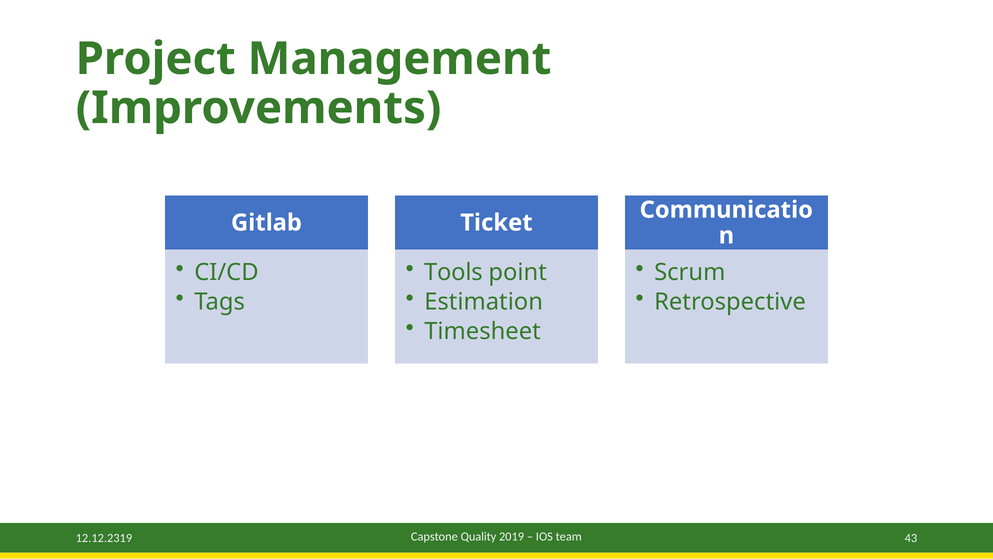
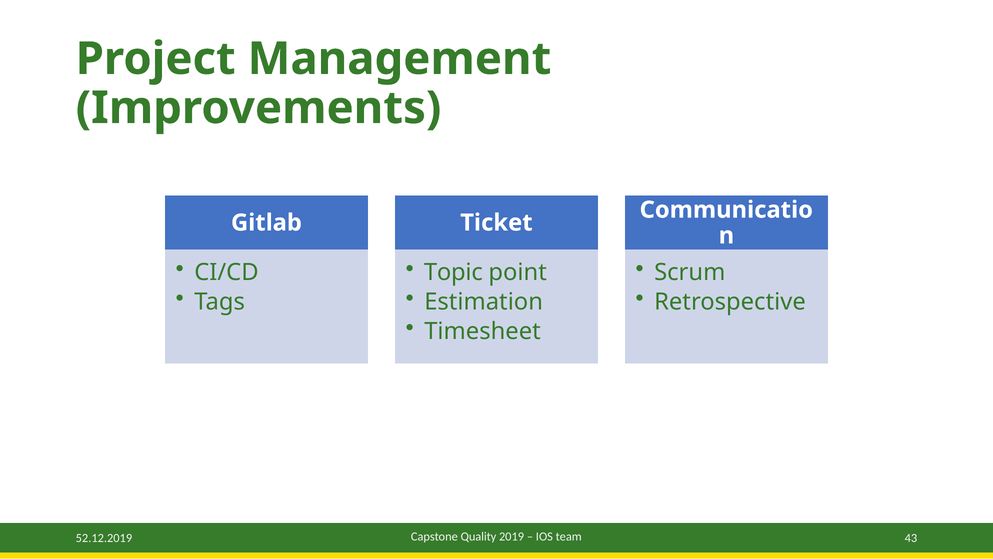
Tools: Tools -> Topic (453, 272)
12.12.2319: 12.12.2319 -> 52.12.2019 (104, 538)
